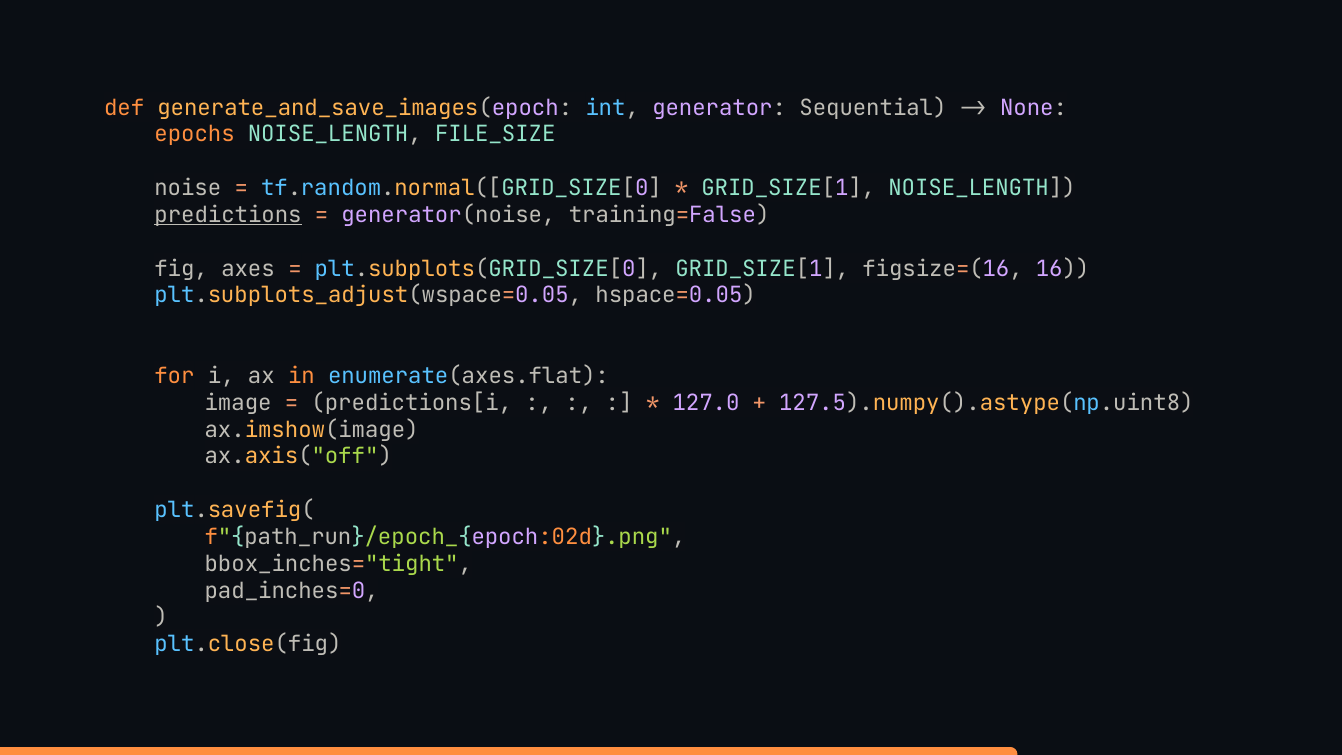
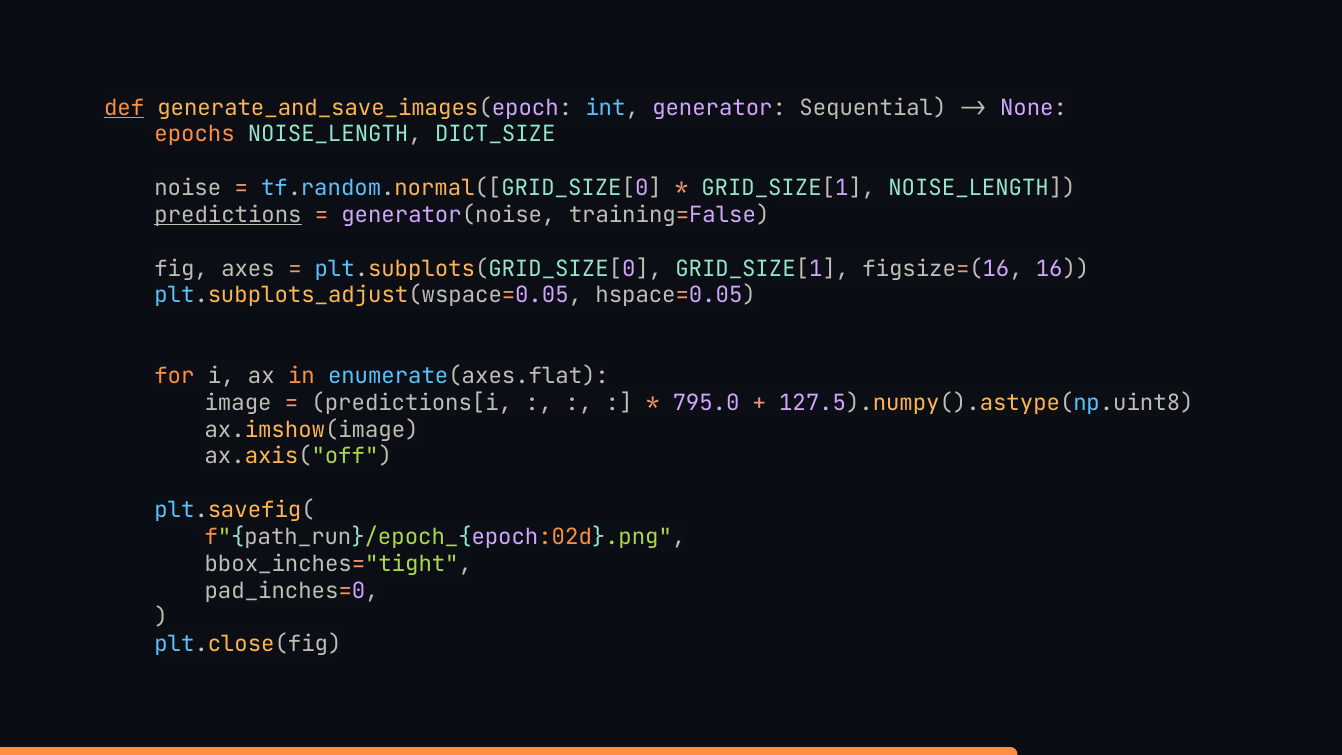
def underline: none -> present (124, 108)
FILE_SIZE: FILE_SIZE -> DICT_SIZE (495, 135)
127.0: 127.0 -> 795.0 (706, 403)
